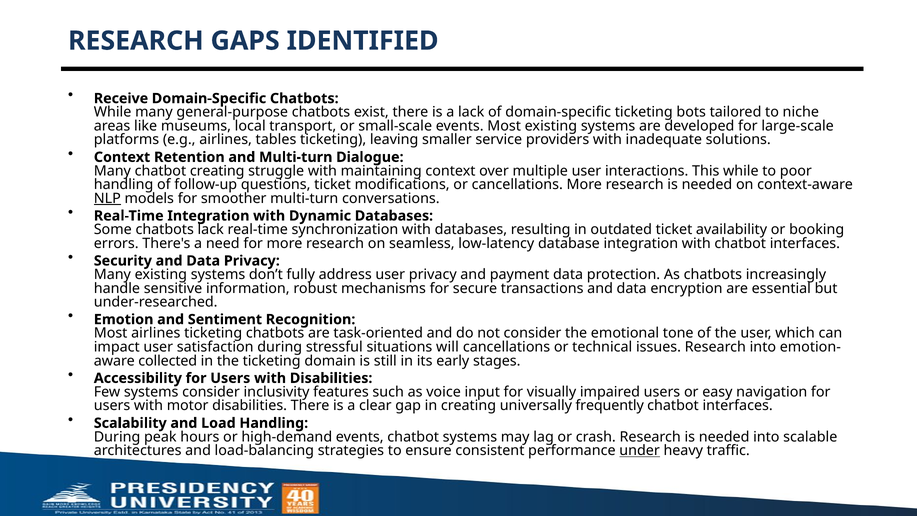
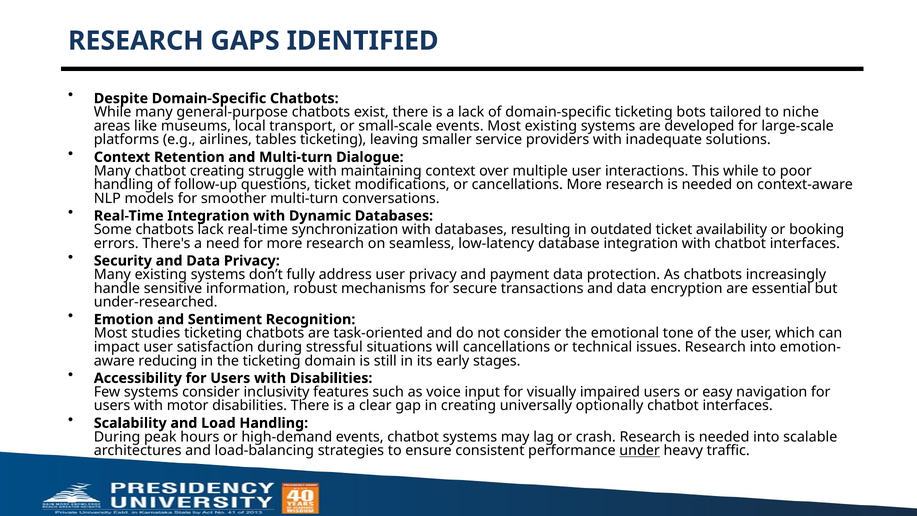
Receive: Receive -> Despite (121, 98)
NLP underline: present -> none (107, 198)
Most airlines: airlines -> studies (156, 333)
collected: collected -> reducing (168, 361)
frequently: frequently -> optionally (610, 406)
